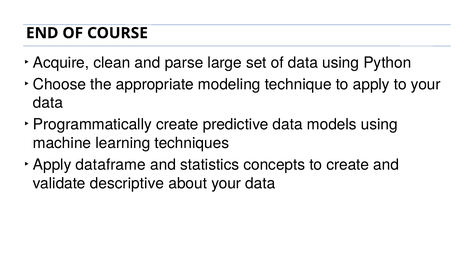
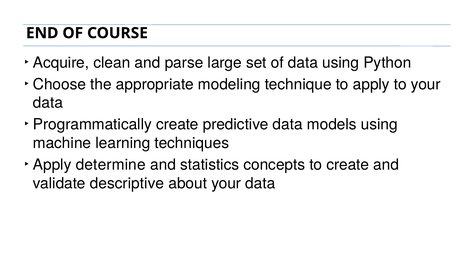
dataframe: dataframe -> determine (111, 165)
